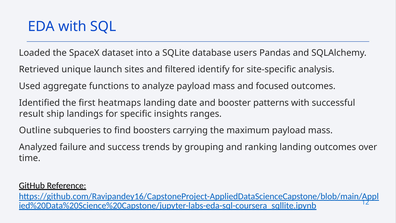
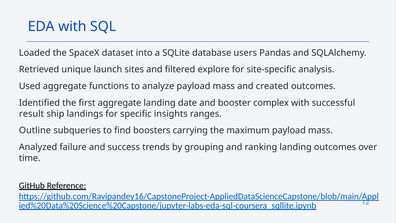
identify: identify -> explore (214, 69)
focused: focused -> created (272, 86)
first heatmaps: heatmaps -> aggregate (120, 103)
patterns: patterns -> complex (271, 103)
